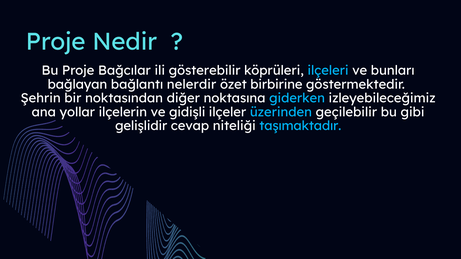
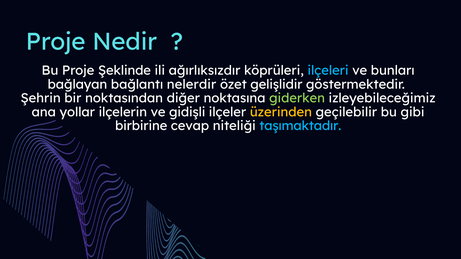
Bağcılar: Bağcılar -> Şeklinde (125, 71)
gösterebilir: gösterebilir -> ağırlıksızdır (205, 71)
birbirine: birbirine -> gelişlidir (276, 84)
giderken colour: light blue -> light green (297, 98)
üzerinden colour: light blue -> yellow (281, 112)
gelişlidir: gelişlidir -> birbirine (141, 126)
